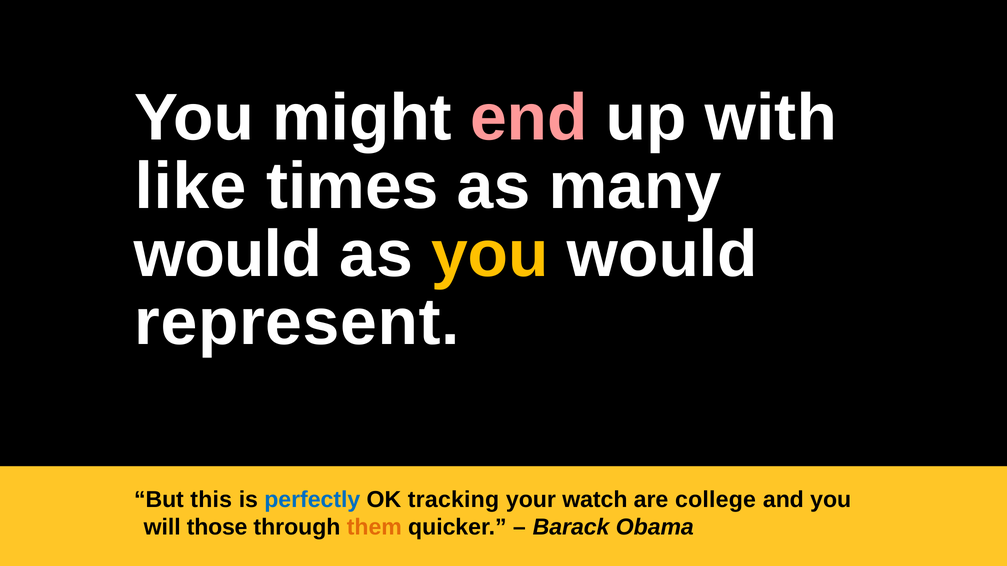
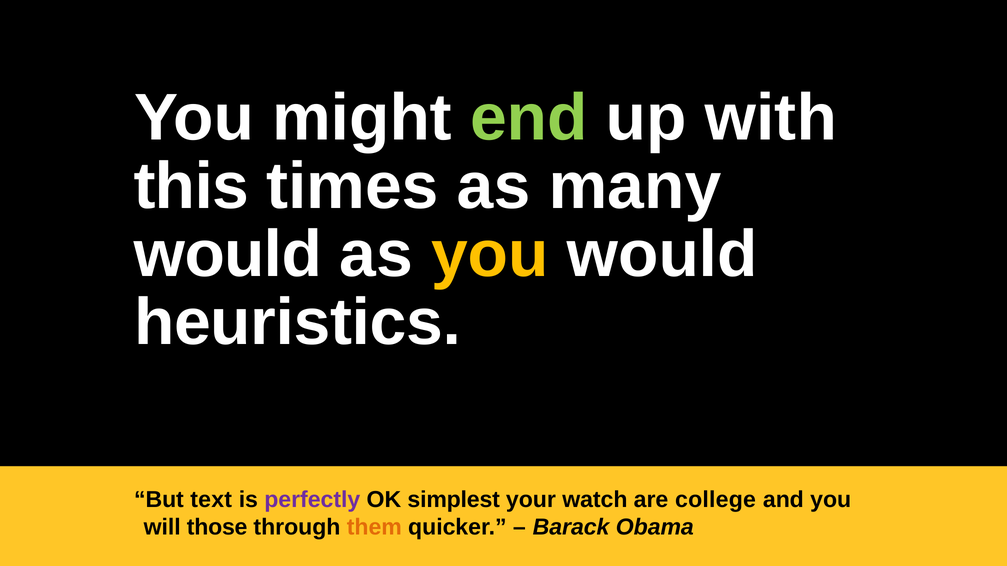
end colour: pink -> light green (529, 118)
like: like -> this (191, 186)
represent: represent -> heuristics (298, 323)
this: this -> text (211, 500)
perfectly colour: blue -> purple (312, 500)
tracking: tracking -> simplest (454, 500)
